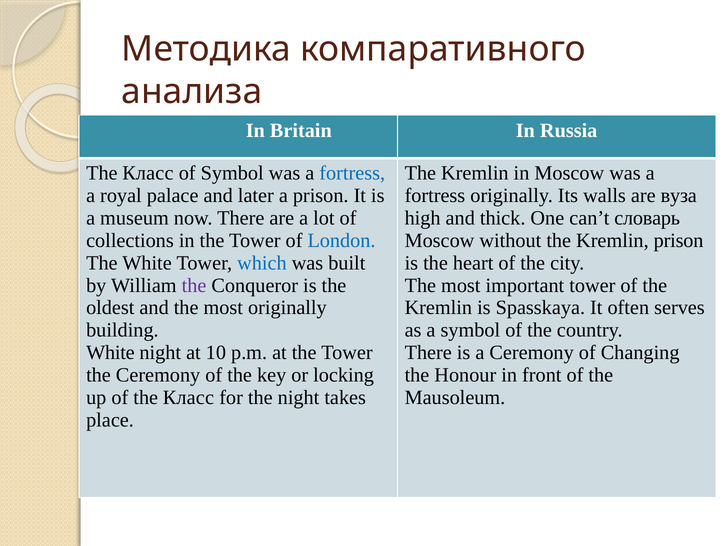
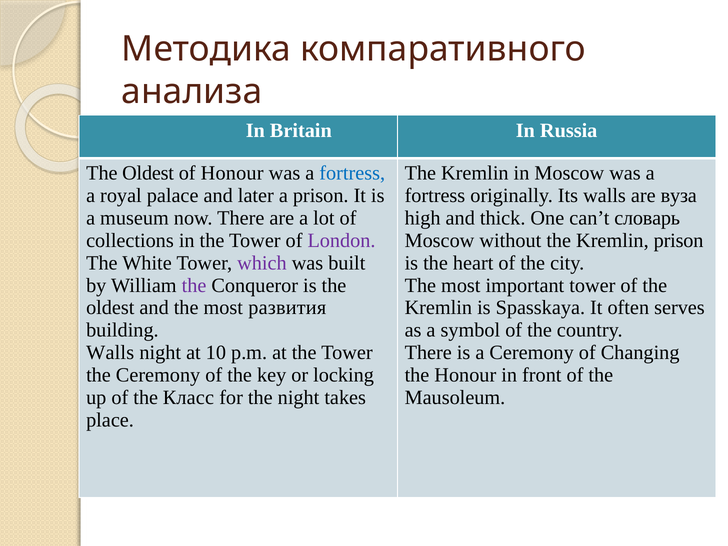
Класс: Класс -> Oldest (148, 173)
of Symbol: Symbol -> Honour (232, 173)
London colour: blue -> purple (342, 240)
which colour: blue -> purple (262, 263)
most originally: originally -> развития (287, 308)
White: White -> Walls (110, 353)
